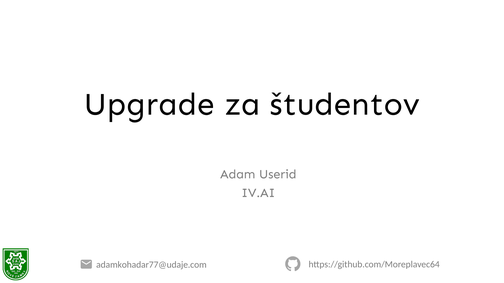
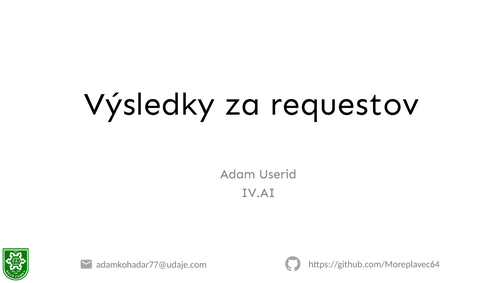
Upgrade: Upgrade -> Výsledky (149, 105)
študentov: študentov -> requestov (345, 105)
